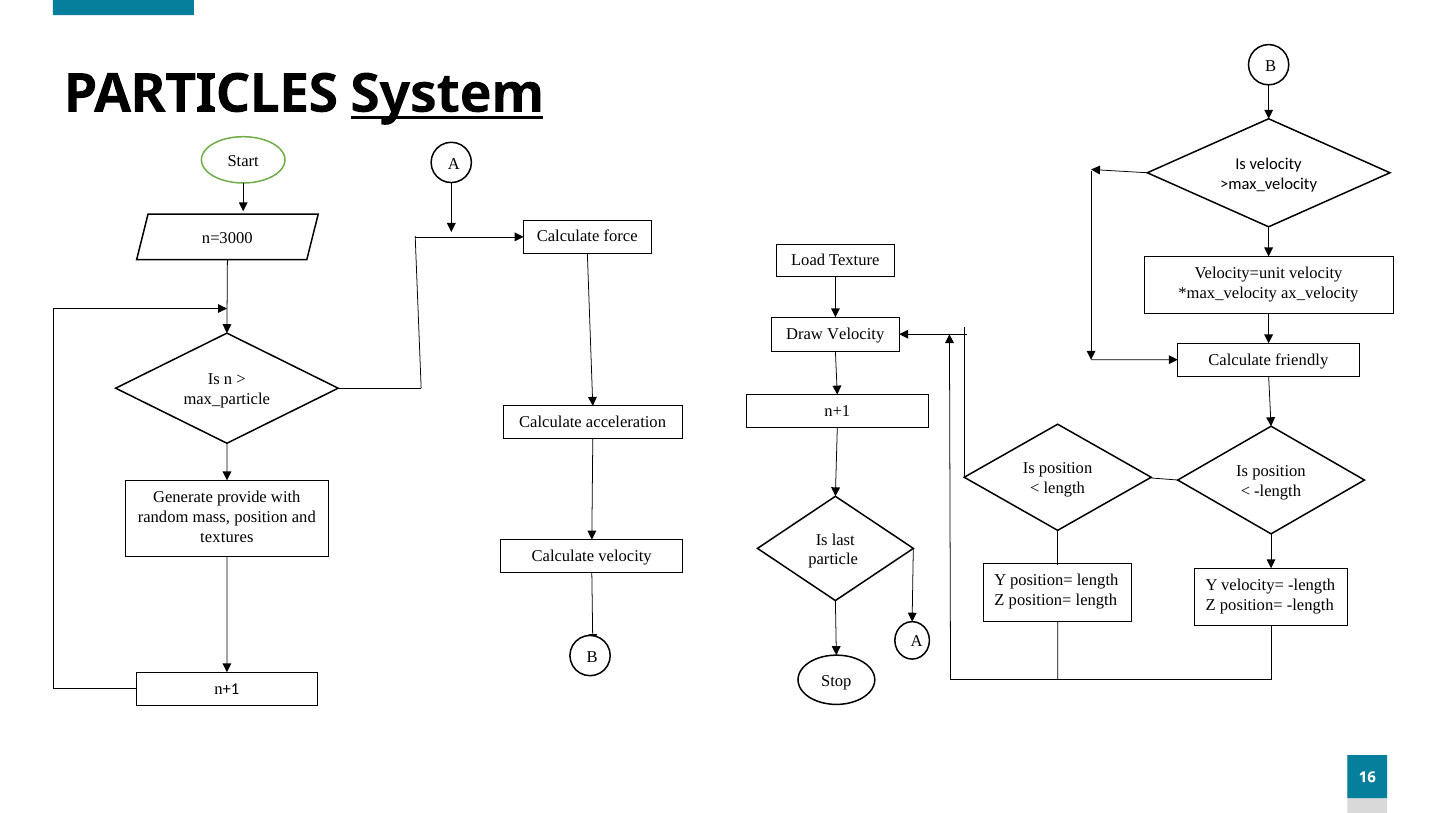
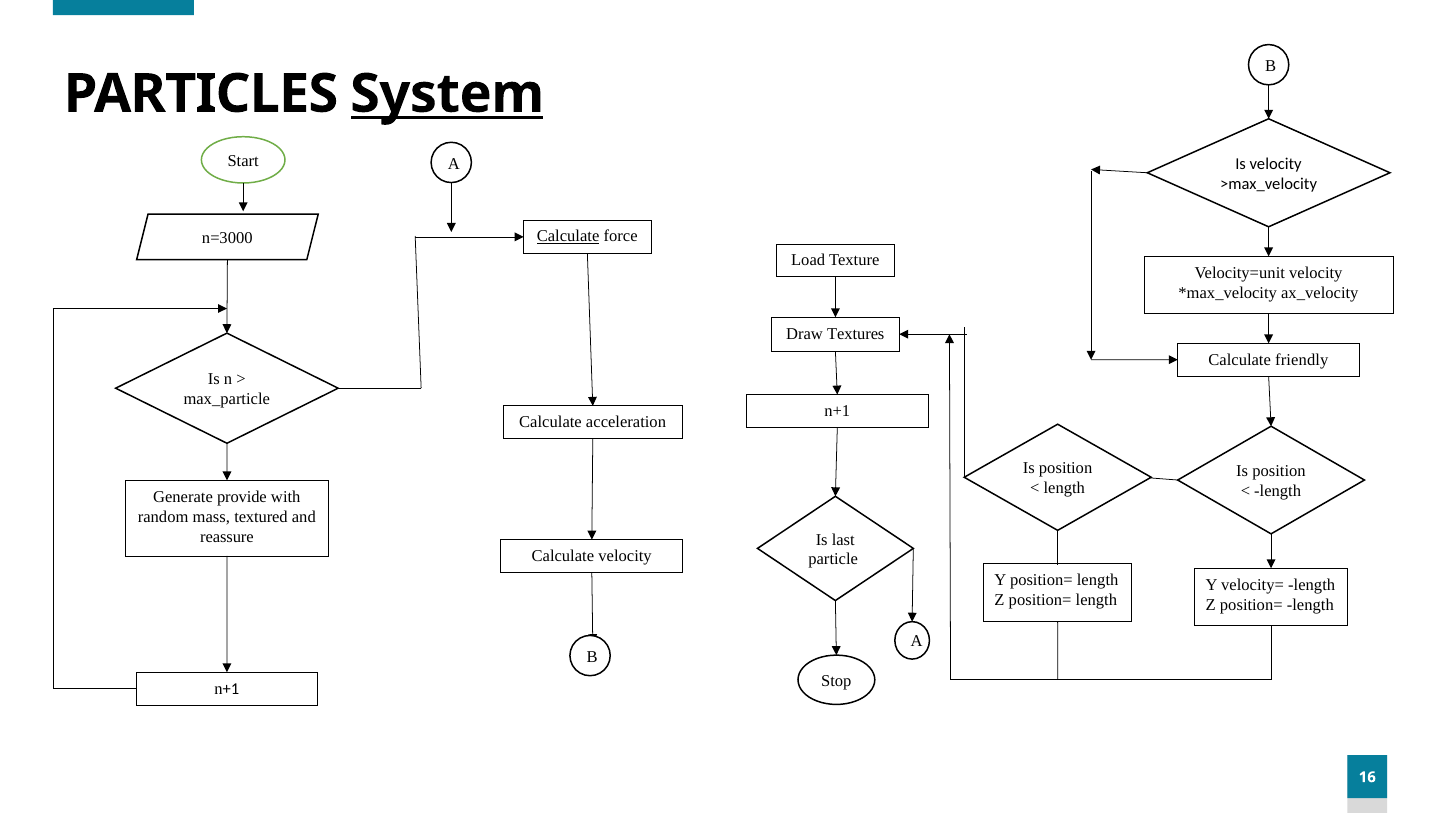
Calculate underline: none -> present (568, 237)
Draw Velocity: Velocity -> Textures (856, 334)
mass position: position -> textured (261, 517)
textures: textures -> reassure (227, 537)
